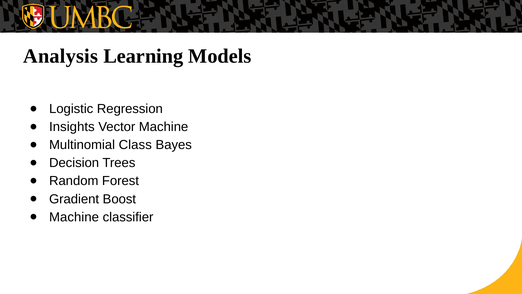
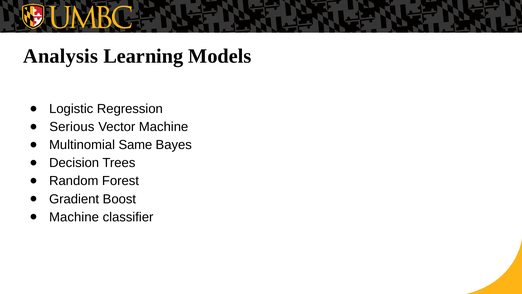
Insights: Insights -> Serious (72, 127)
Class: Class -> Same (135, 145)
